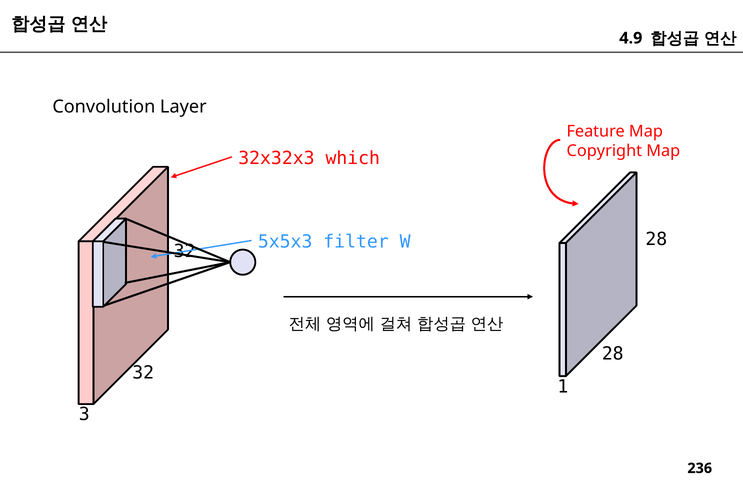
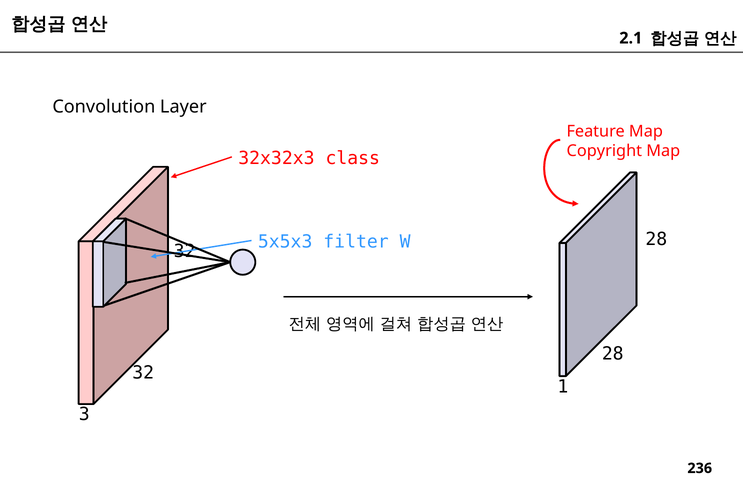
4.9: 4.9 -> 2.1 (631, 38)
which: which -> class (353, 158)
